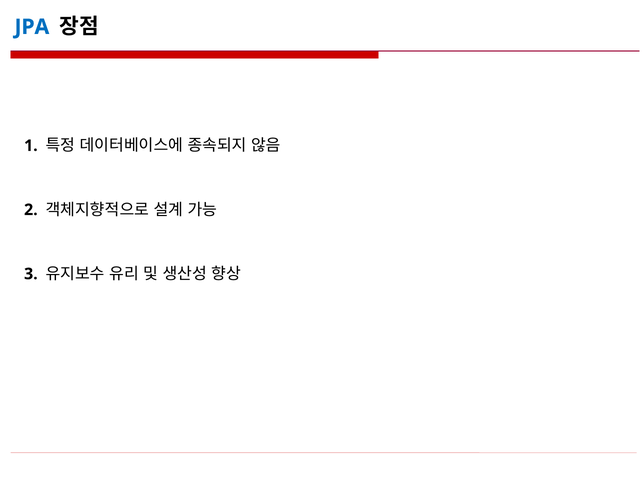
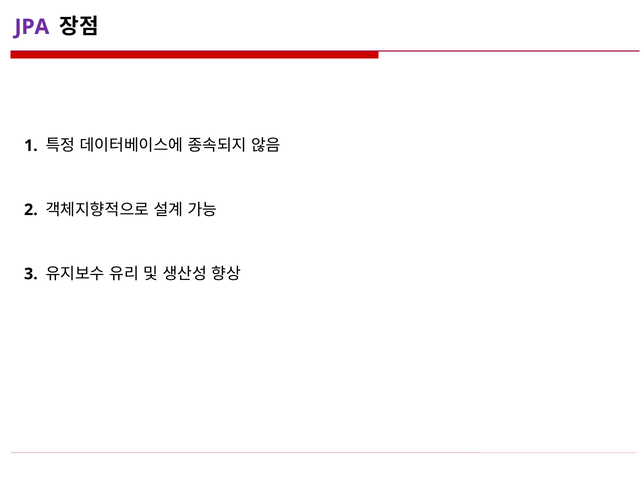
JPA colour: blue -> purple (32, 27)
